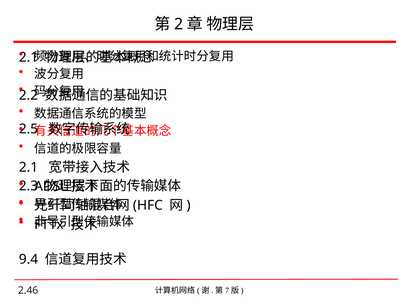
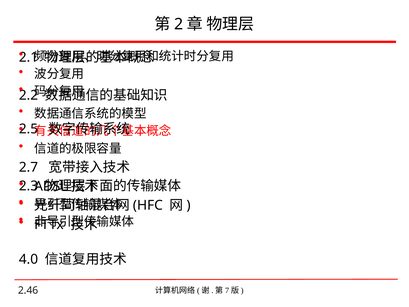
2.1: 2.1 -> 2.7 (28, 167)
9.4: 9.4 -> 4.0 (28, 259)
